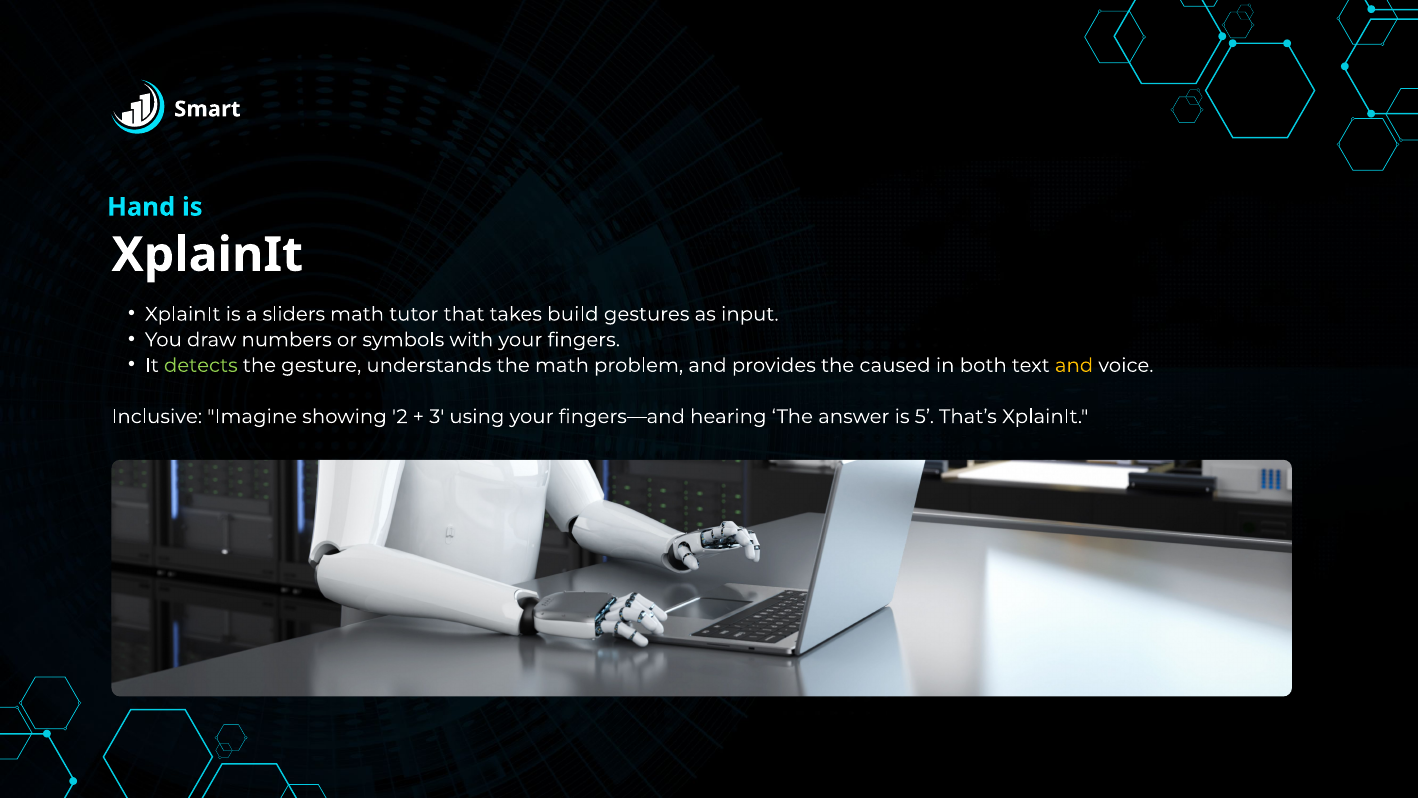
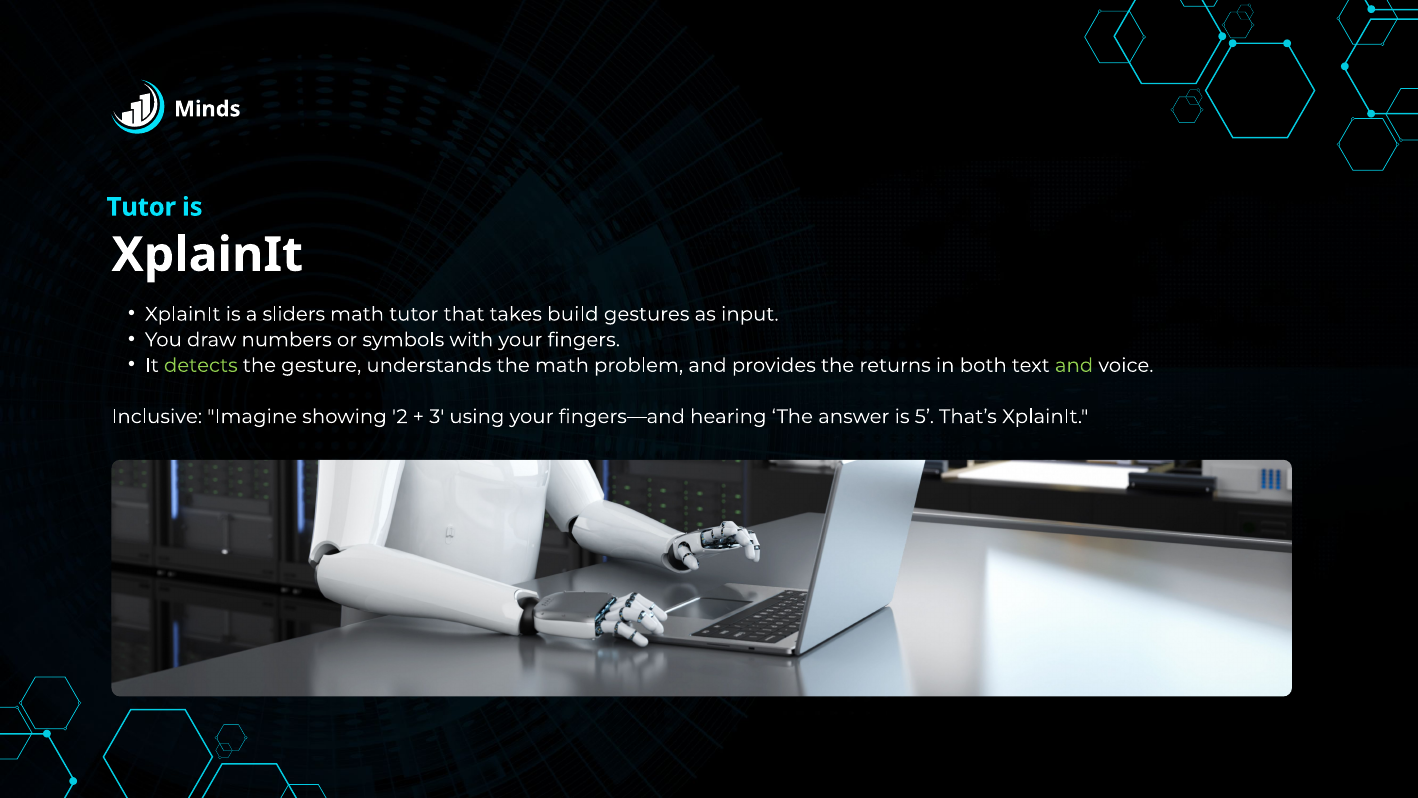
Smart: Smart -> Minds (207, 109)
Hand: Hand -> Tutor (141, 207)
caused: caused -> returns (895, 365)
and colour: yellow -> light green (1074, 365)
